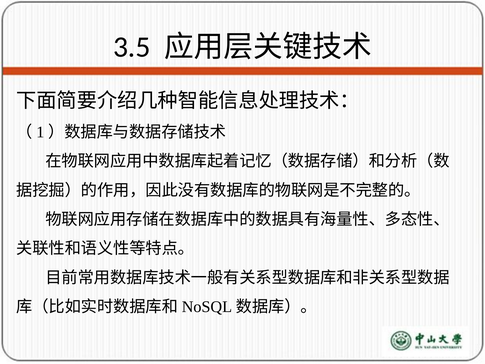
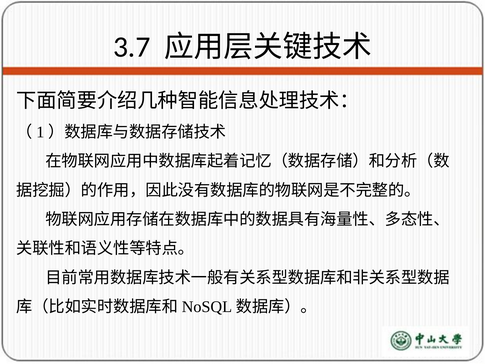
3.5: 3.5 -> 3.7 (132, 47)
